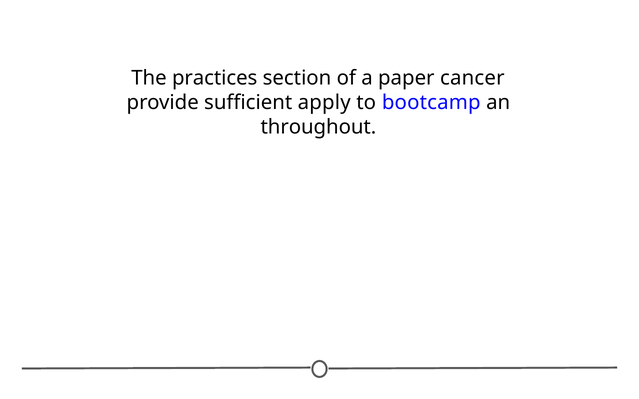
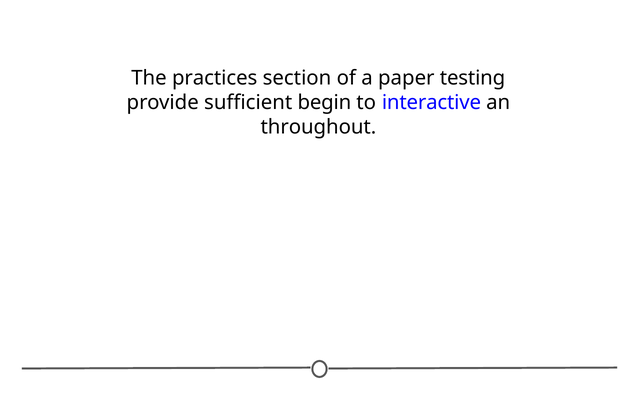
cancer: cancer -> testing (473, 78)
apply: apply -> begin (324, 103)
bootcamp: bootcamp -> interactive (431, 103)
